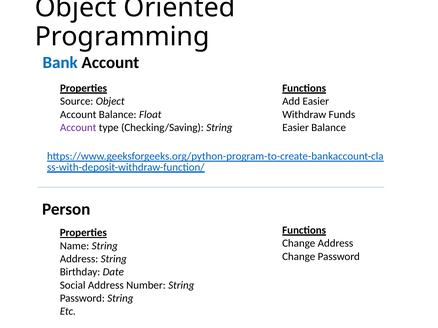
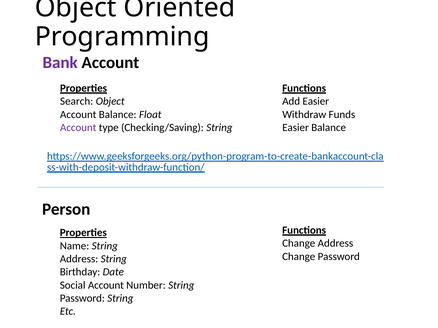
Bank colour: blue -> purple (60, 63)
Source: Source -> Search (77, 102)
Social Address: Address -> Account (106, 286)
